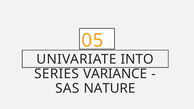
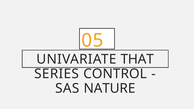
INTO: INTO -> THAT (137, 59)
VARIANCE: VARIANCE -> CONTROL (115, 74)
